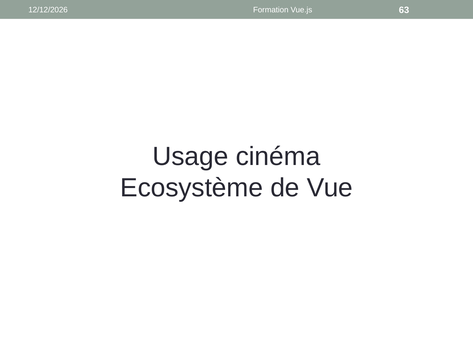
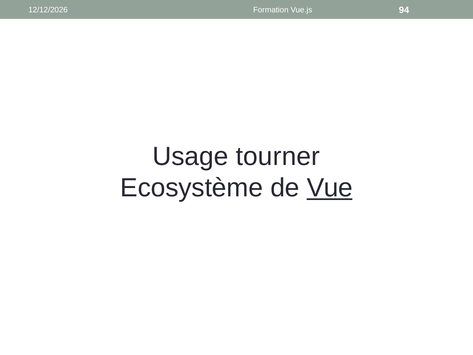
63: 63 -> 94 (404, 10)
cinéma: cinéma -> tourner (278, 156)
Vue underline: none -> present (330, 188)
